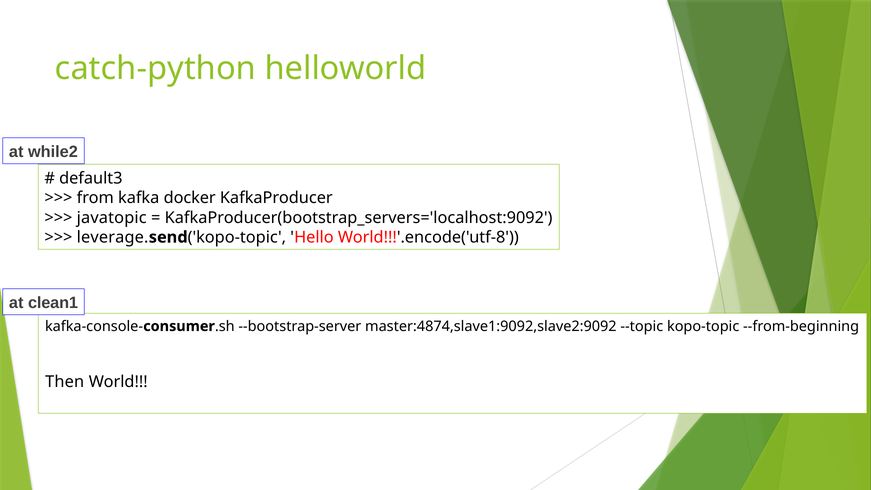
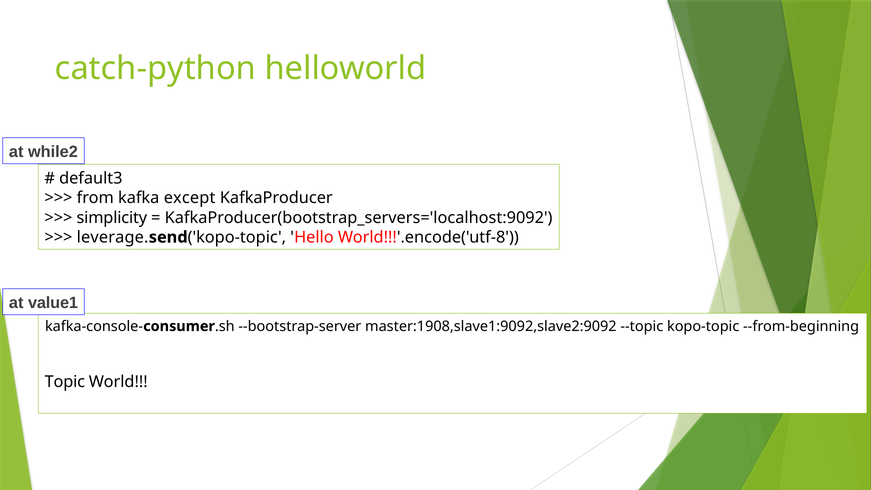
docker: docker -> except (190, 198)
javatopic: javatopic -> simplicity (112, 218)
clean1: clean1 -> value1 (53, 303)
master:4874,slave1:9092,slave2:9092: master:4874,slave1:9092,slave2:9092 -> master:1908,slave1:9092,slave2:9092 (491, 326)
Then: Then -> Topic (65, 382)
